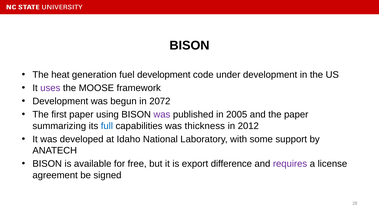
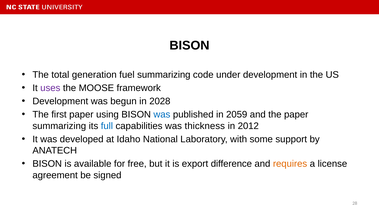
heat: heat -> total (60, 75)
fuel development: development -> summarizing (164, 75)
2072: 2072 -> 2028 (160, 101)
was colour: purple -> blue (162, 115)
2005: 2005 -> 2059 (237, 115)
requires colour: purple -> orange (290, 164)
